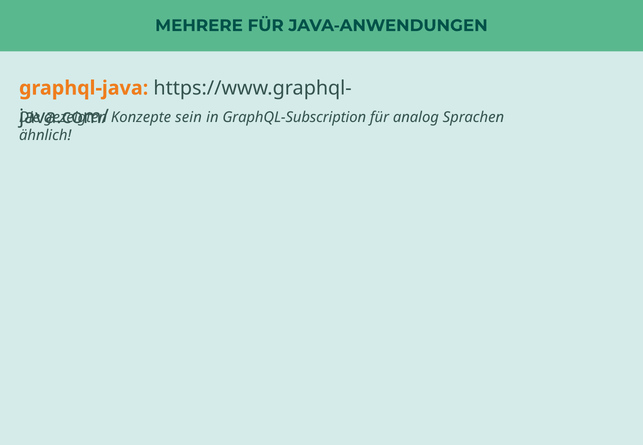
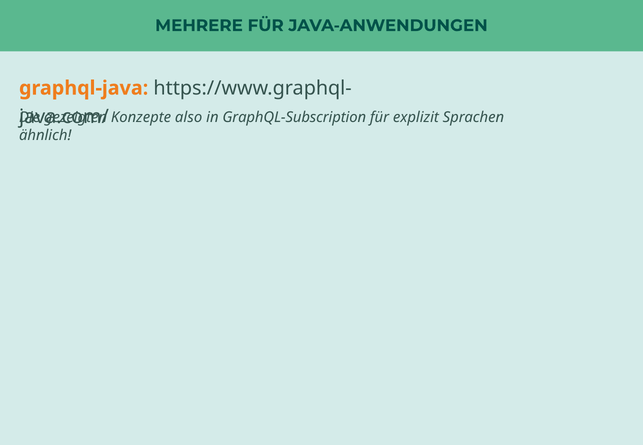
sein: sein -> also (189, 118)
analog: analog -> explizit (416, 118)
